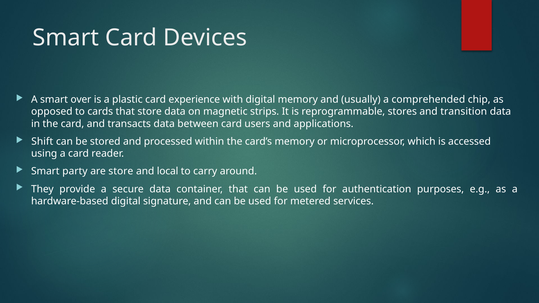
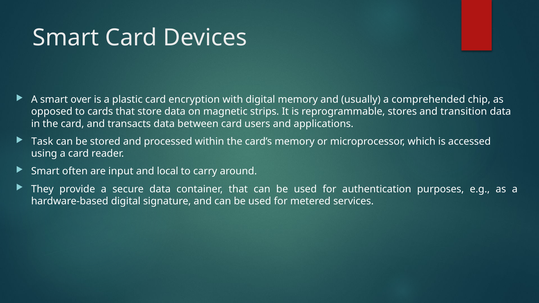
experience: experience -> encryption (194, 100)
Shift: Shift -> Task (42, 142)
party: party -> often (75, 171)
are store: store -> input (121, 171)
